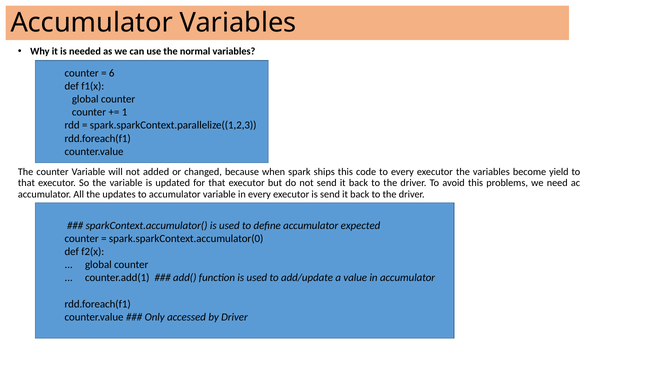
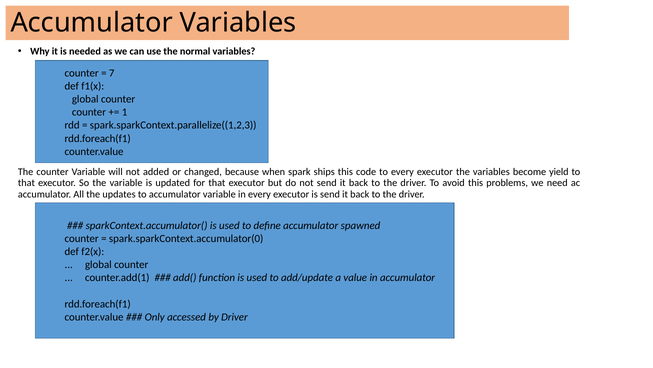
6: 6 -> 7 (112, 73)
expected: expected -> spawned (361, 225)
